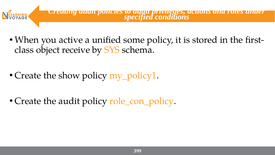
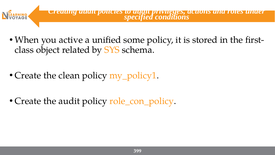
receive: receive -> related (76, 50)
show: show -> clean (69, 75)
